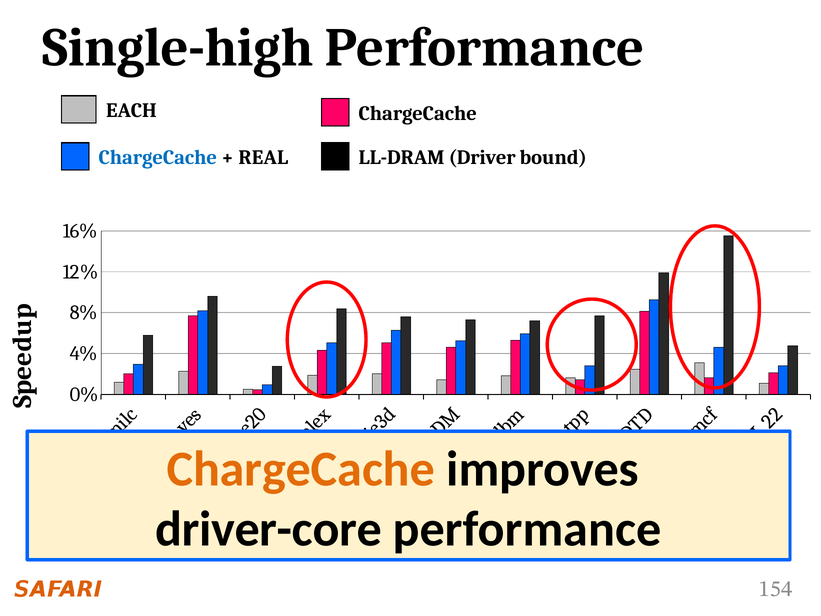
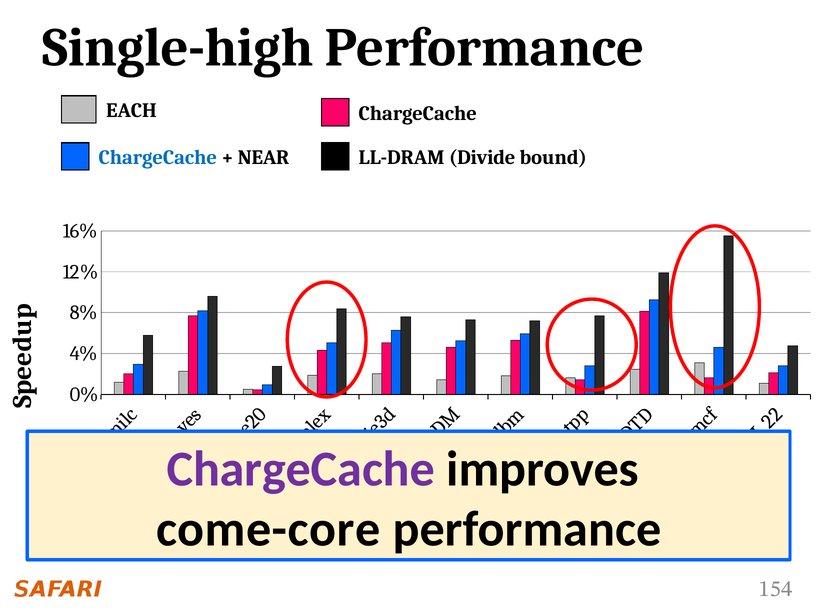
REAL: REAL -> NEAR (263, 157)
Driver: Driver -> Divide (482, 157)
ChargeCache colour: orange -> purple (301, 469)
driver-core: driver-core -> come-core (268, 529)
